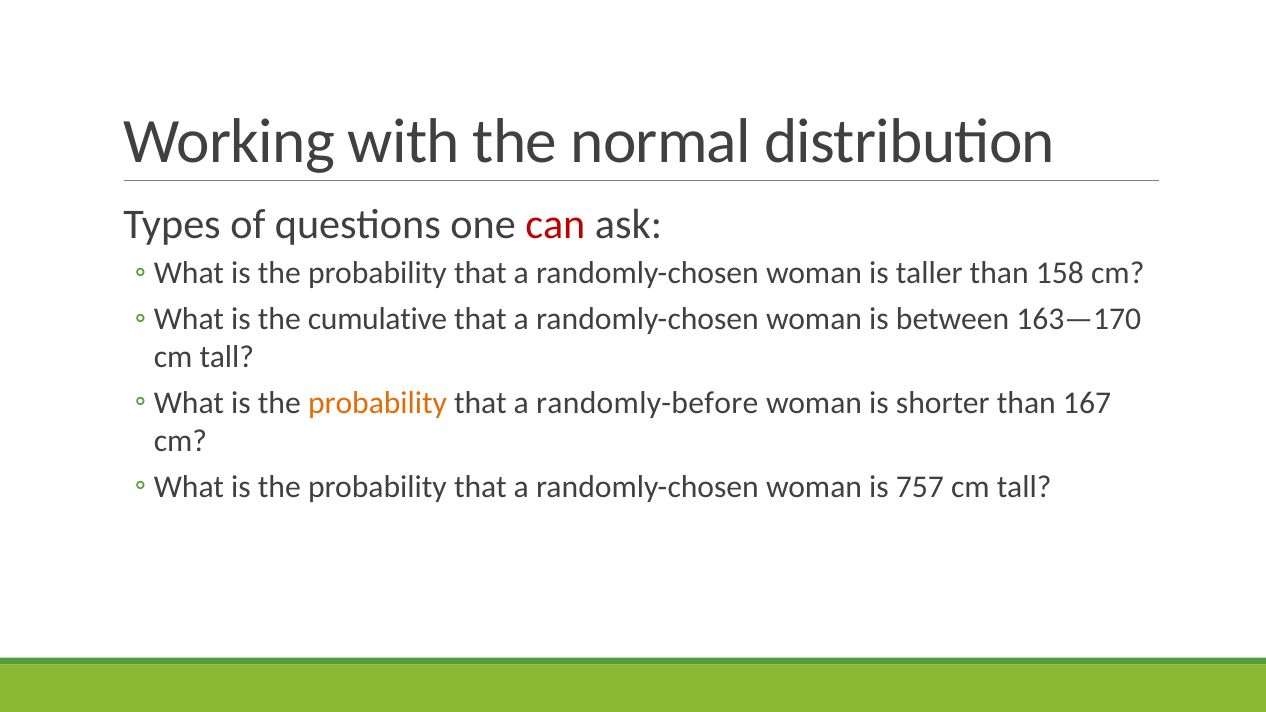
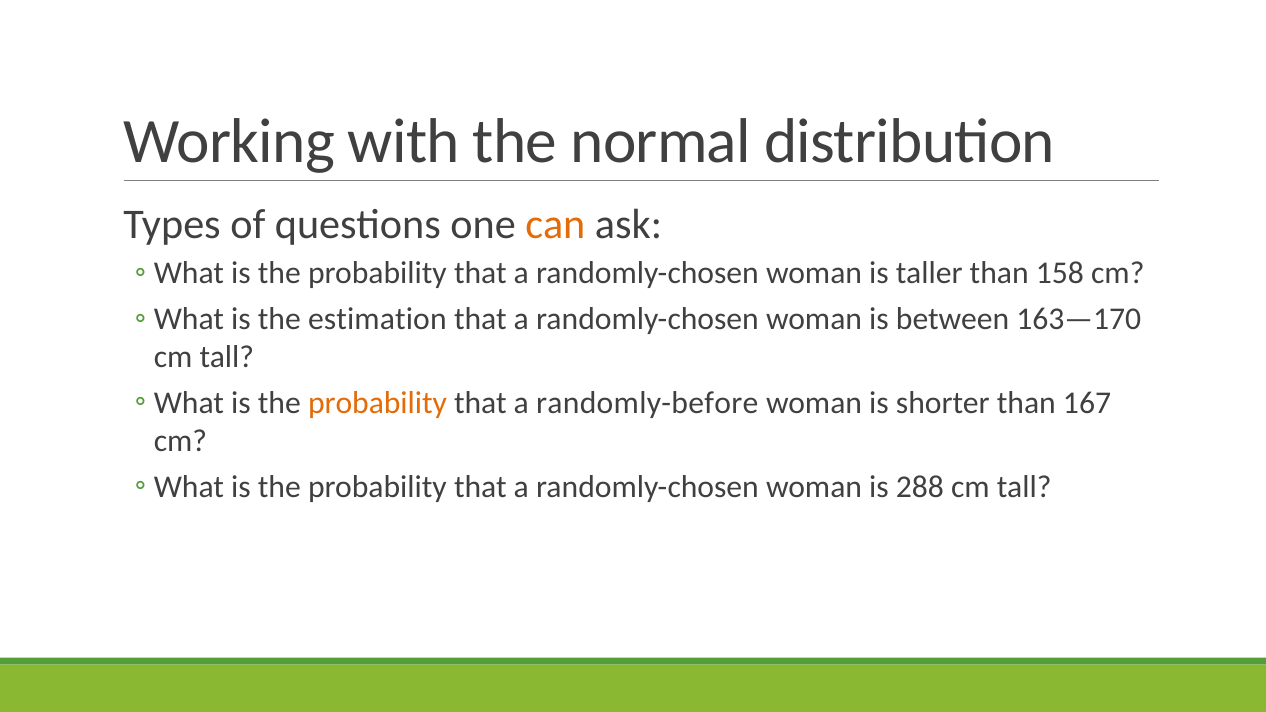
can colour: red -> orange (555, 225)
cumulative: cumulative -> estimation (377, 319)
757: 757 -> 288 (920, 487)
